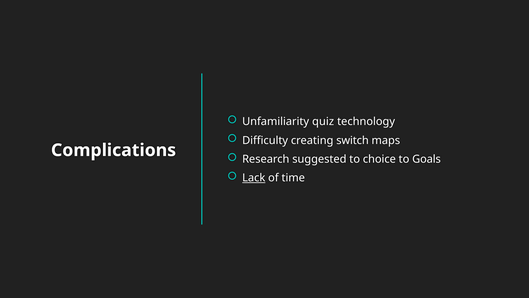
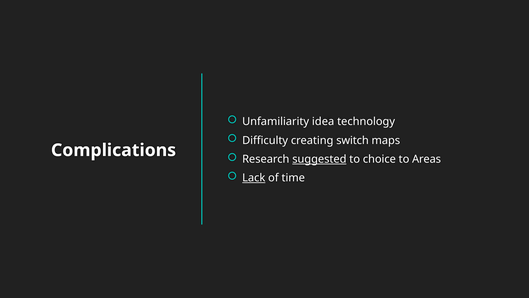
quiz: quiz -> idea (323, 121)
suggested underline: none -> present (319, 159)
Goals: Goals -> Areas (427, 159)
